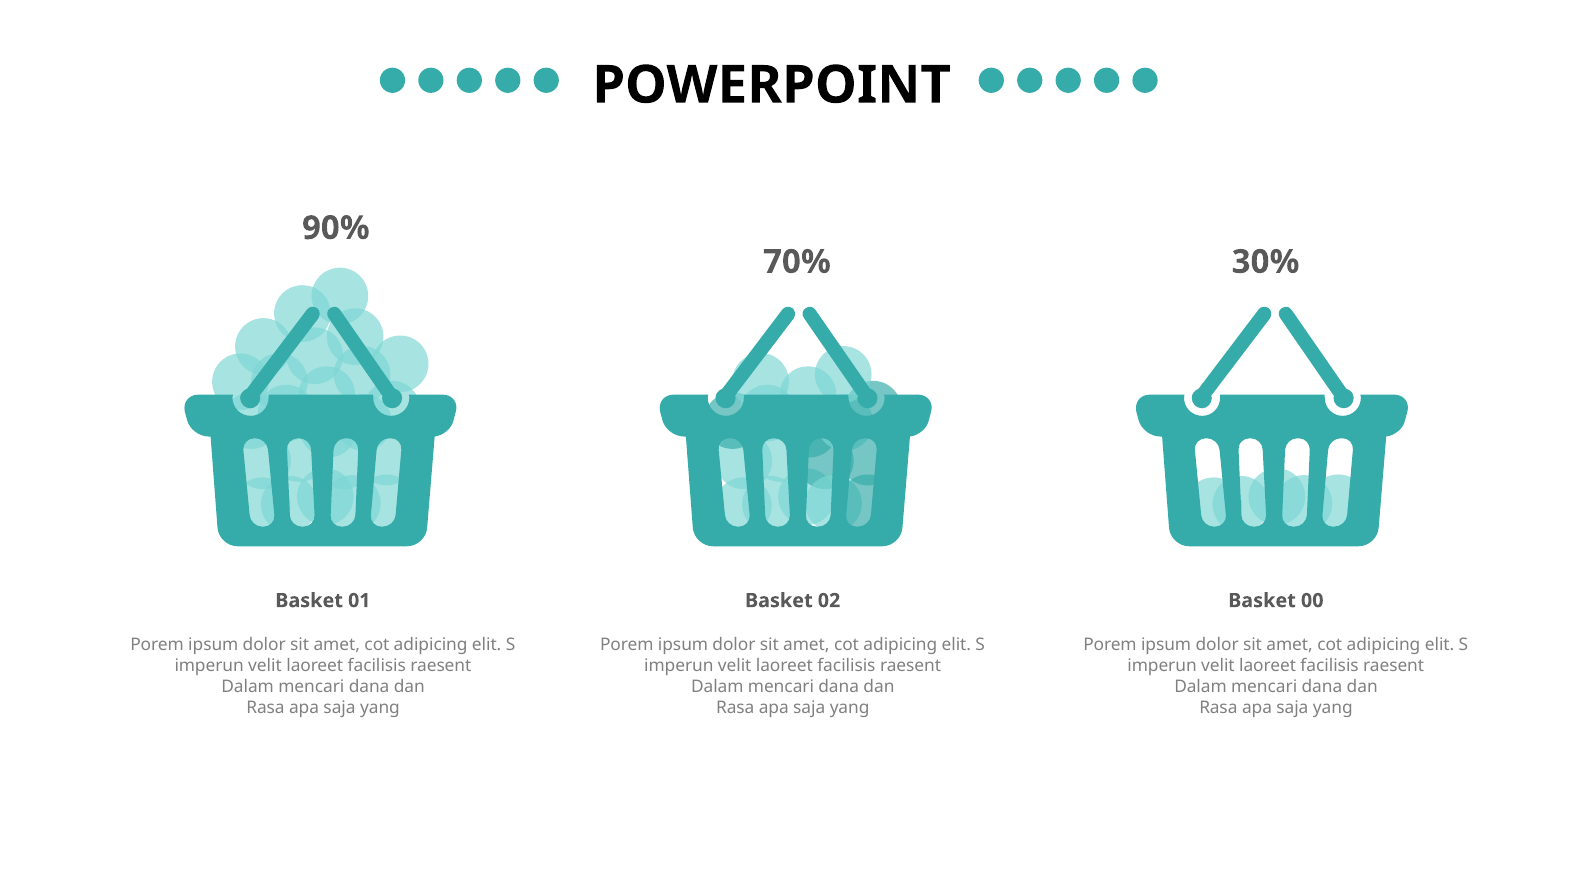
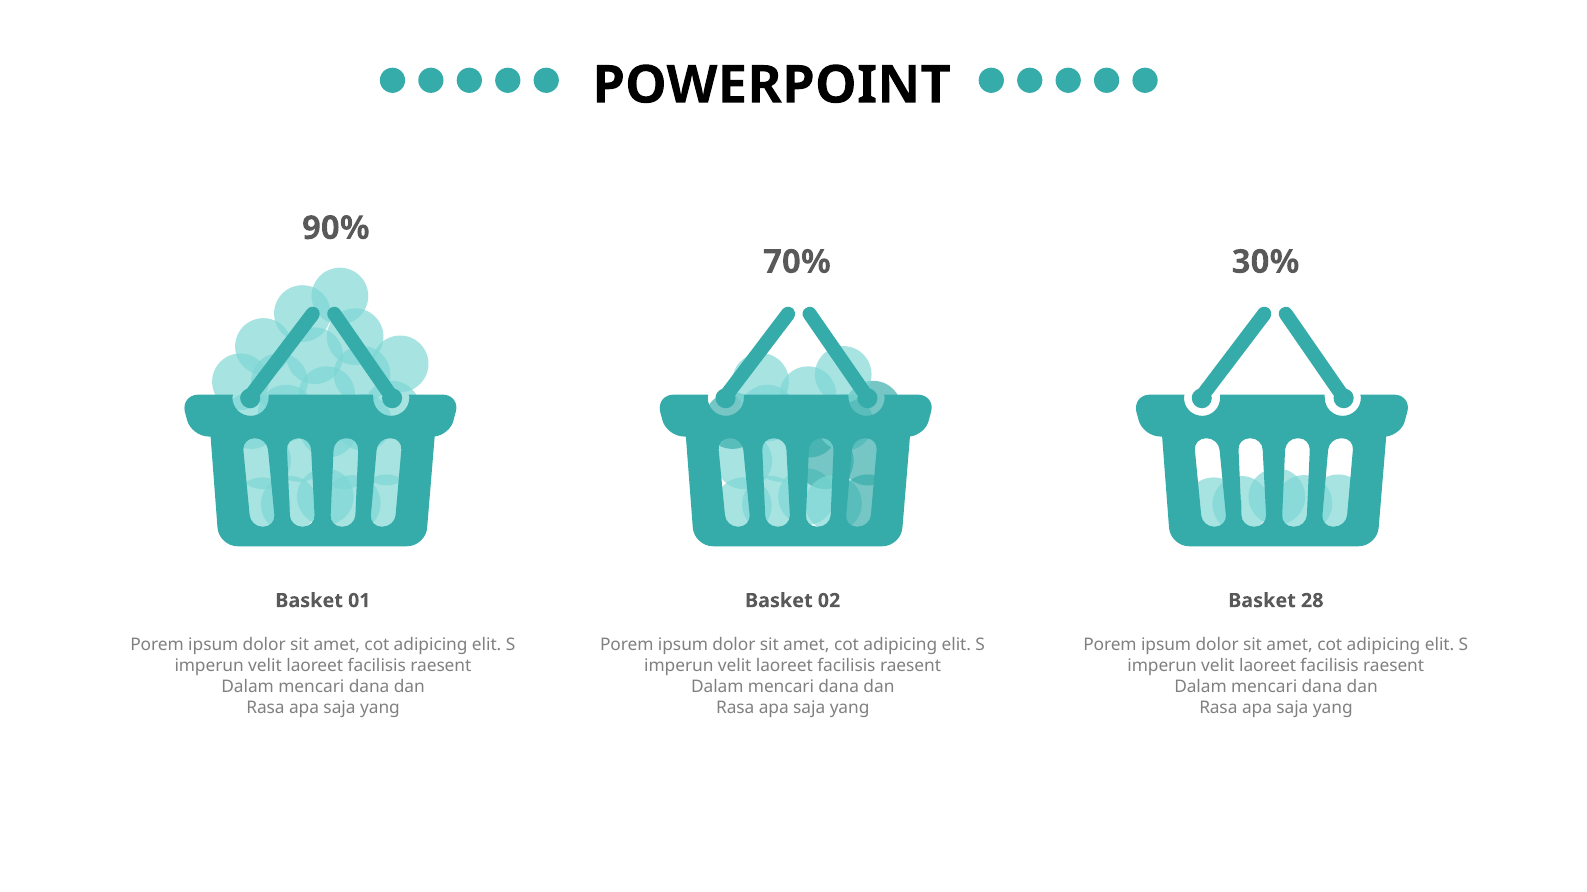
00: 00 -> 28 (1312, 601)
